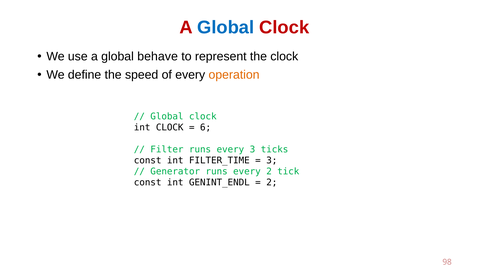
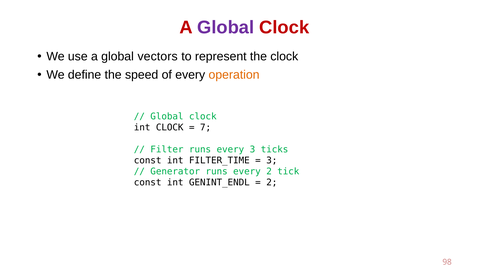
Global colour: blue -> purple (226, 27)
behave: behave -> vectors (158, 57)
6: 6 -> 7 (206, 128)
